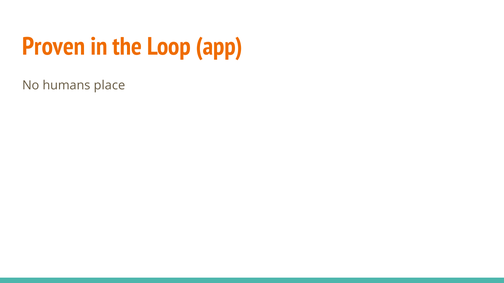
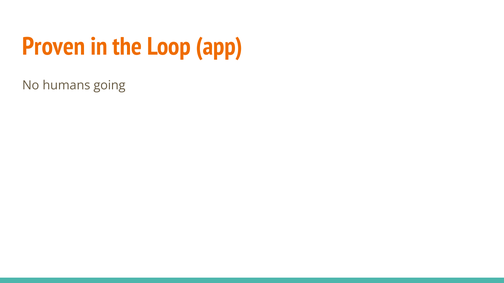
place: place -> going (110, 86)
